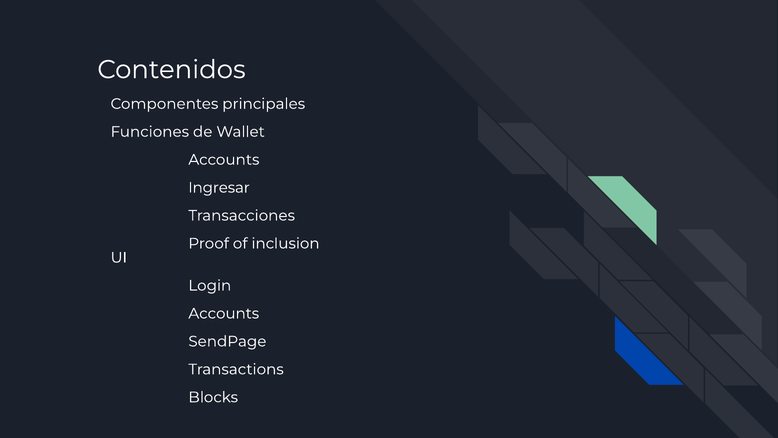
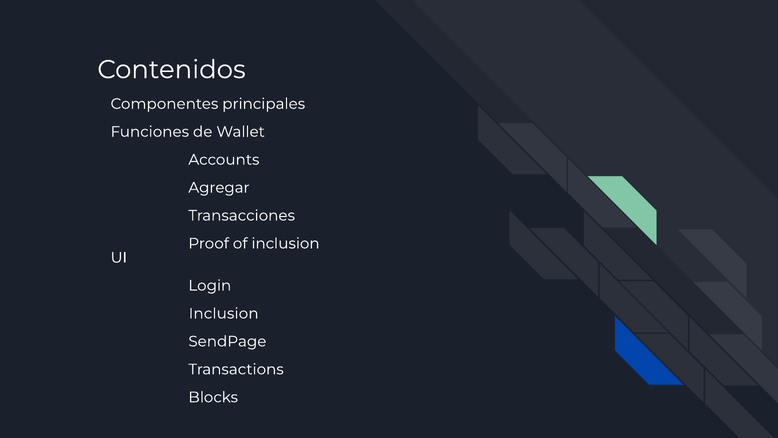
Ingresar: Ingresar -> Agregar (219, 187)
Accounts: Accounts -> Inclusion (224, 313)
